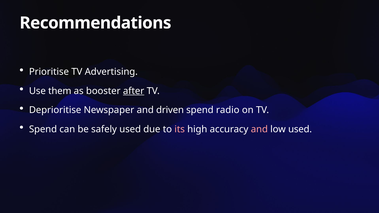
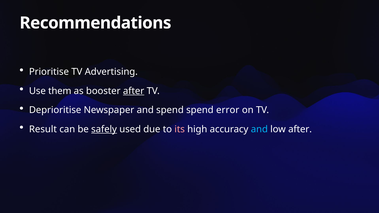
and driven: driven -> spend (170, 110)
radio: radio -> error (228, 110)
Spend: Spend -> Result (43, 129)
safely underline: none -> present (104, 129)
and colour: pink -> light blue (259, 129)
low used: used -> after (300, 129)
